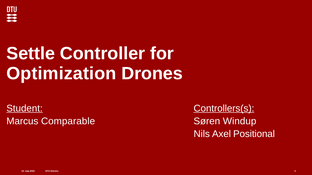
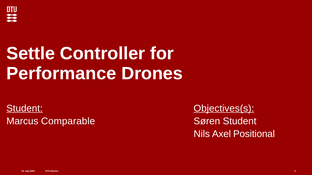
Optimization: Optimization -> Performance (61, 74)
Controllers(s: Controllers(s -> Objectives(s (224, 109)
Søren Windup: Windup -> Student (240, 121)
